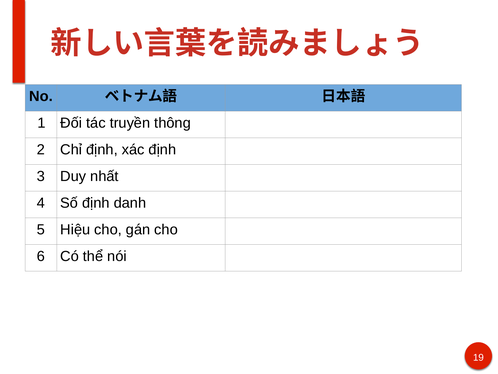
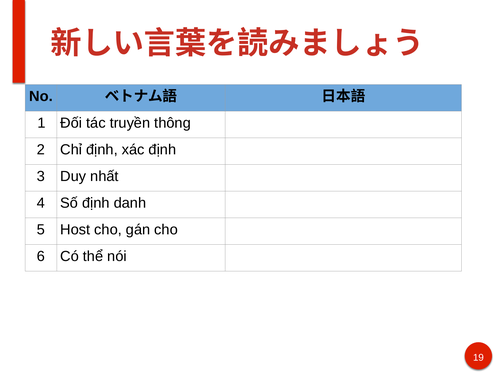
Hiệu: Hiệu -> Host (75, 229)
